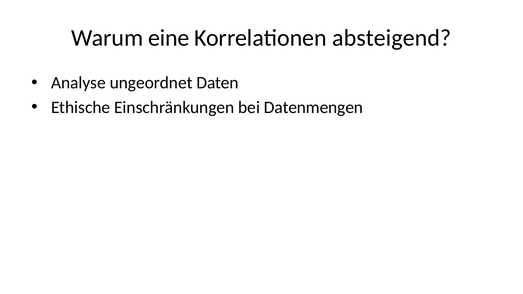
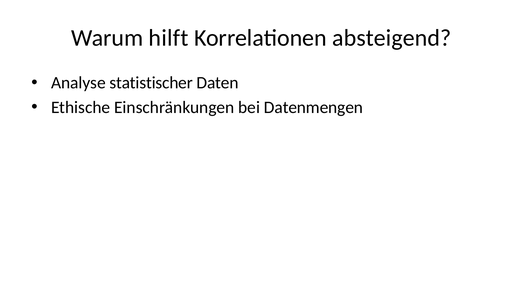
eine: eine -> hilft (169, 38)
ungeordnet: ungeordnet -> statistischer (151, 83)
